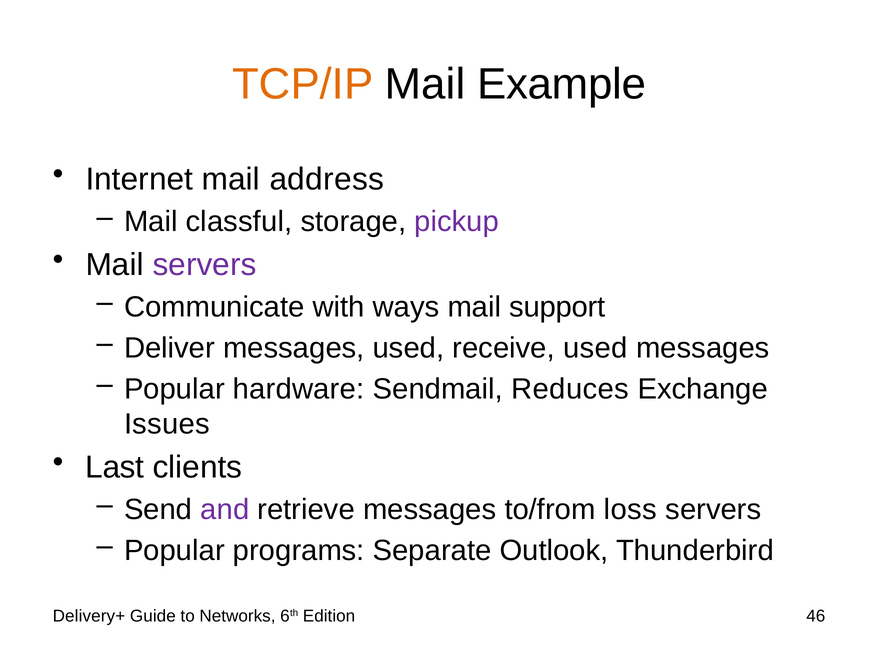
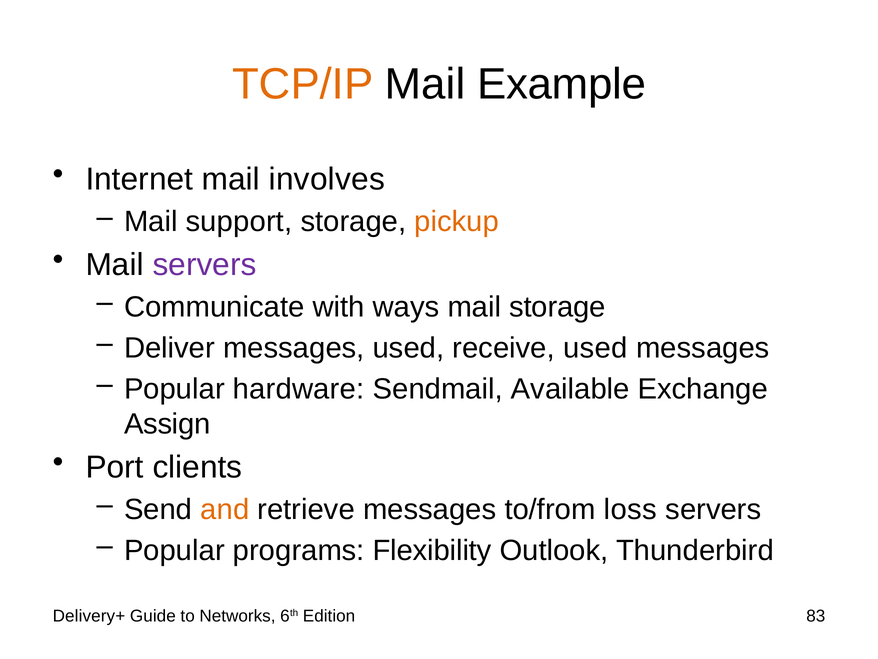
address: address -> involves (327, 179)
classful: classful -> support (239, 222)
pickup colour: purple -> orange (457, 222)
mail support: support -> storage (557, 307)
Reduces: Reduces -> Available (570, 389)
Issues: Issues -> Assign (167, 424)
Last: Last -> Port (115, 467)
and colour: purple -> orange (225, 509)
Separate: Separate -> Flexibility (432, 550)
46: 46 -> 83 (816, 615)
